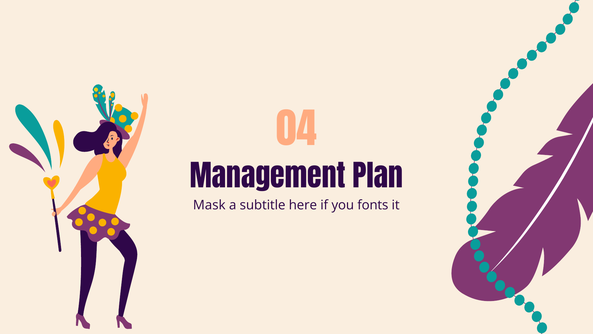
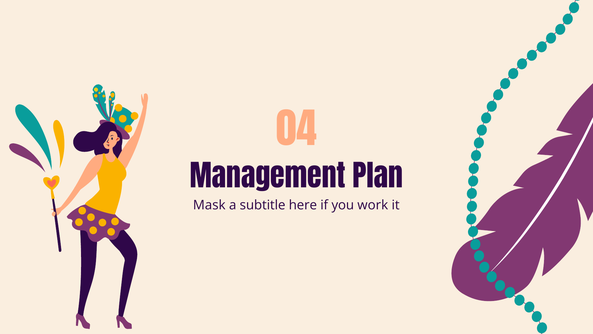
fonts: fonts -> work (373, 205)
